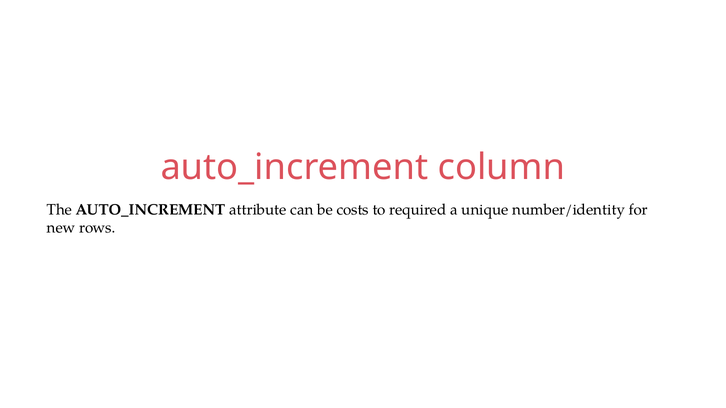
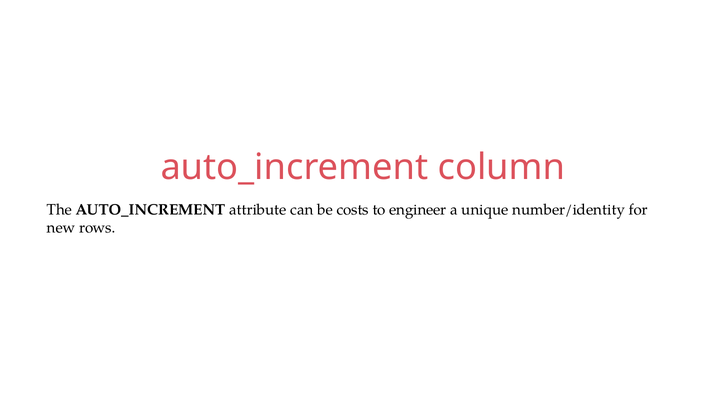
required: required -> engineer (418, 210)
